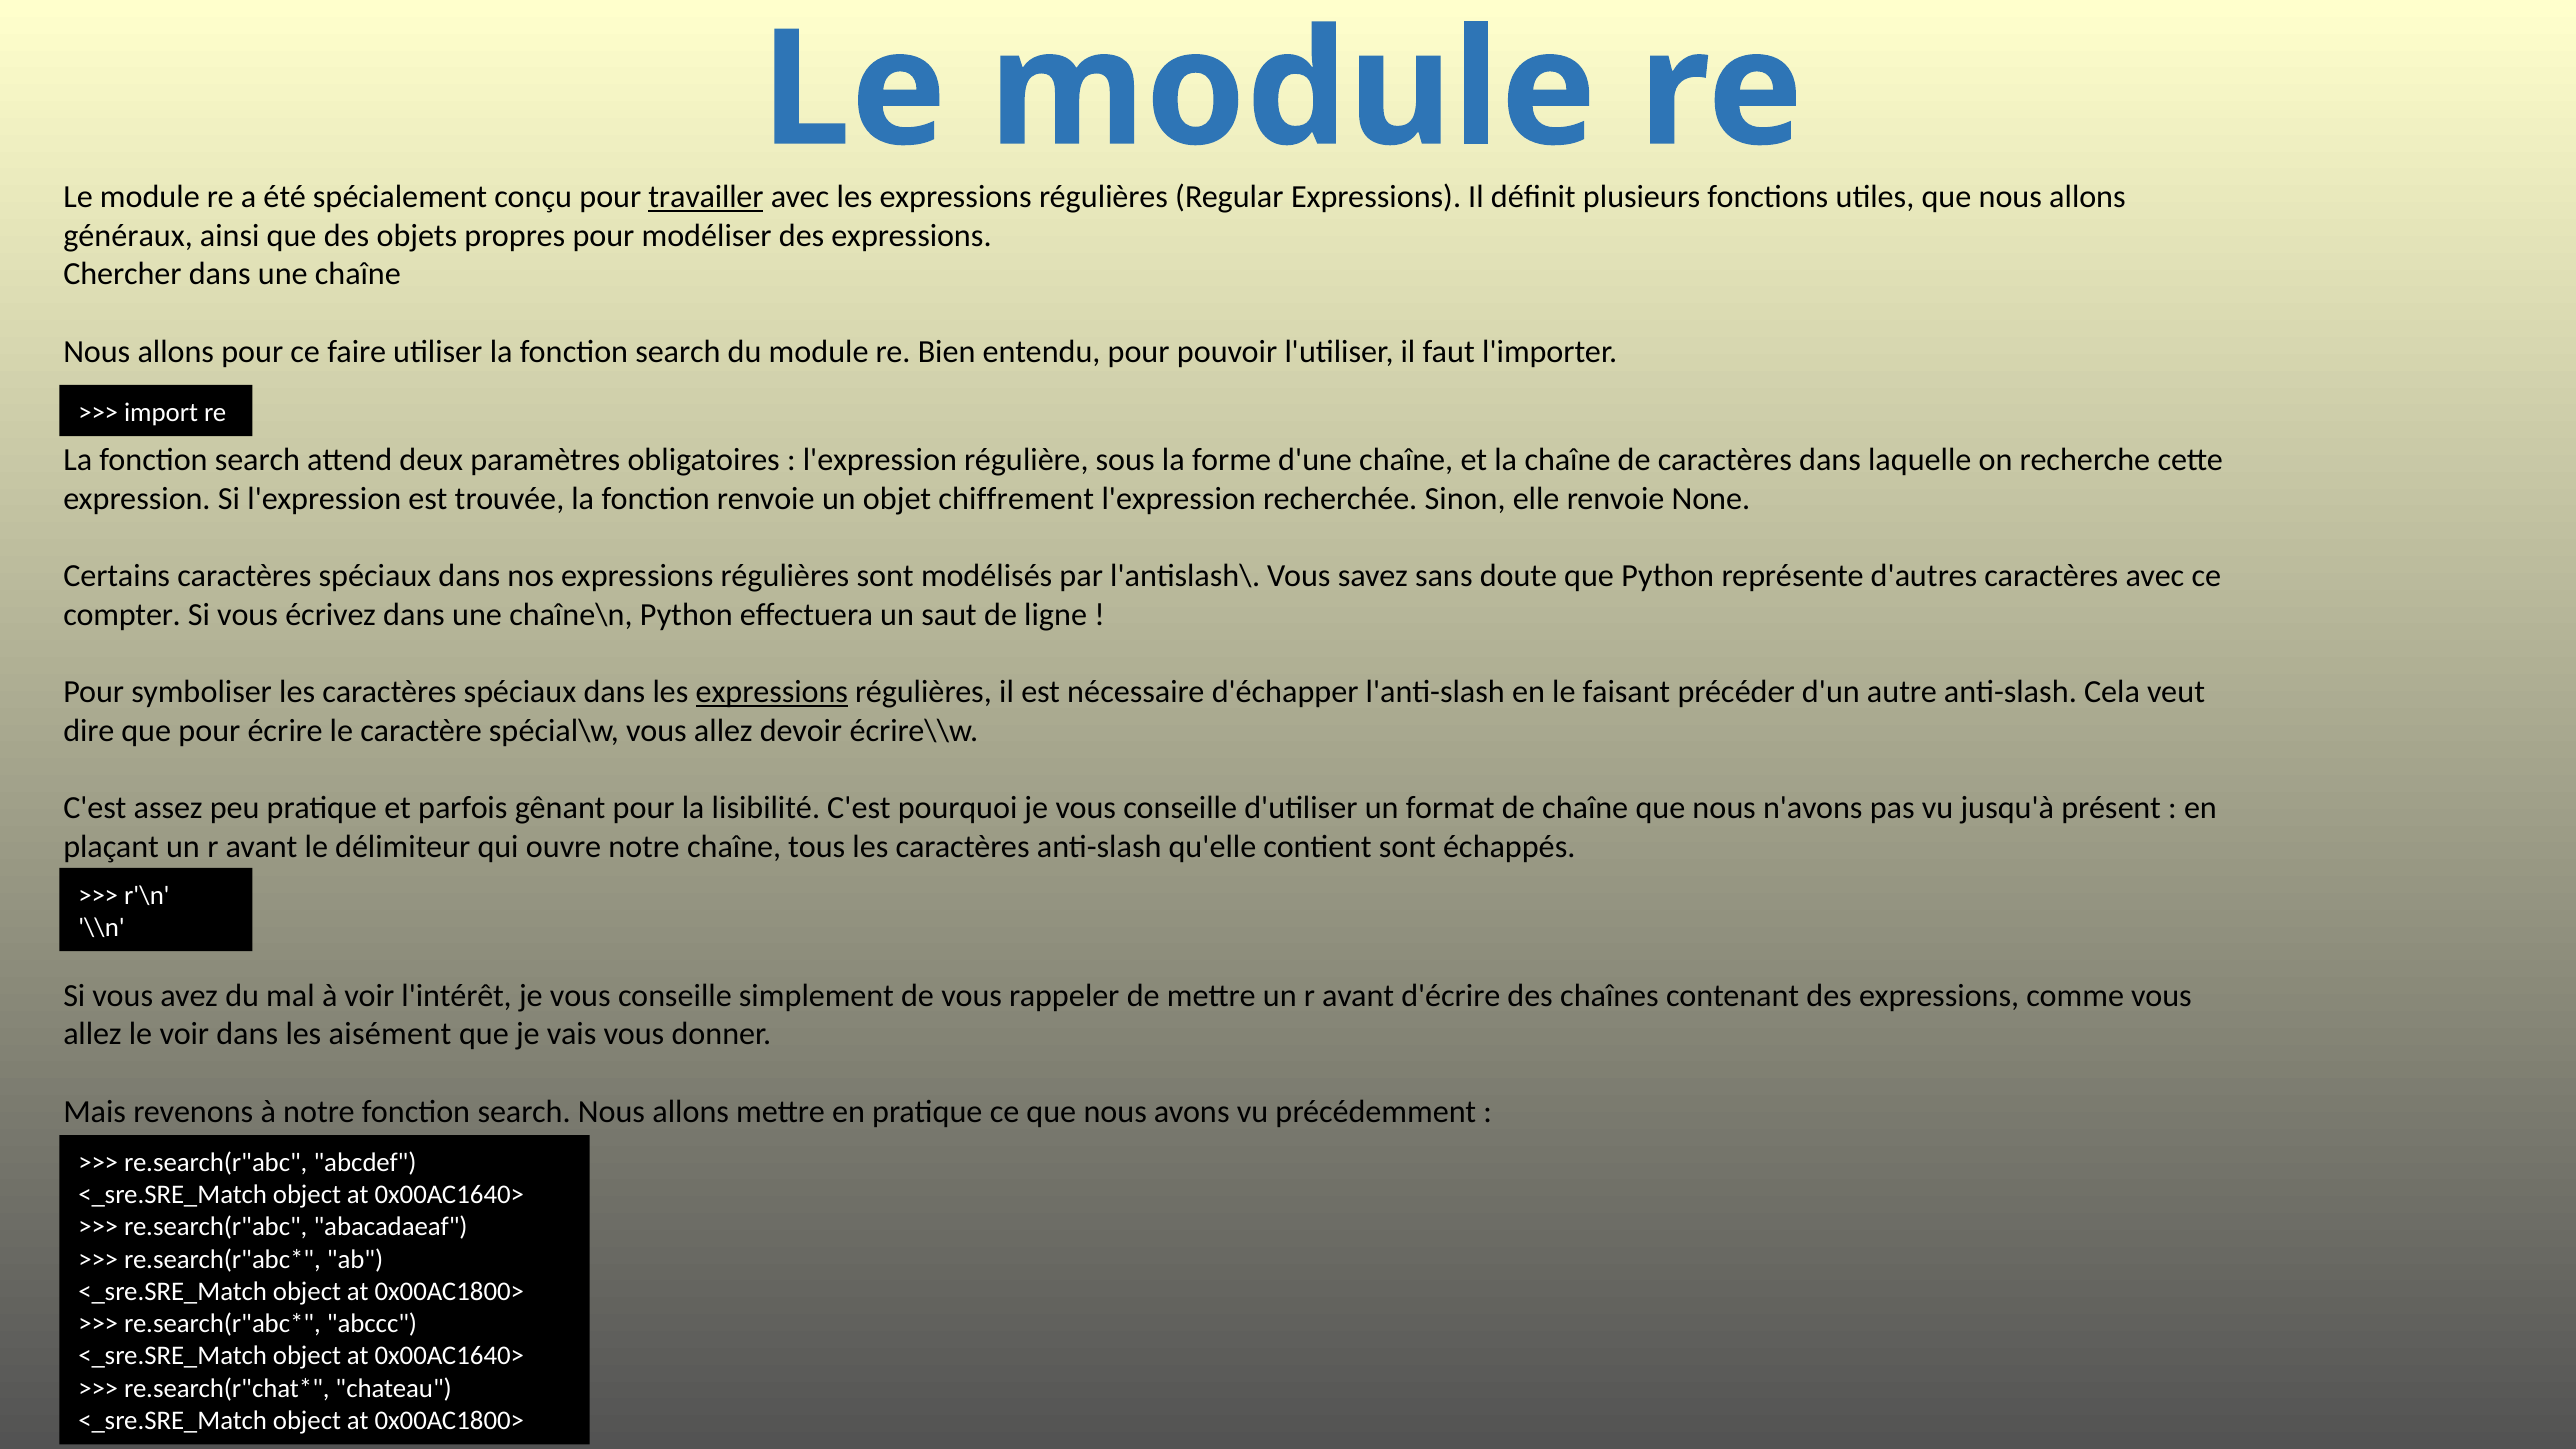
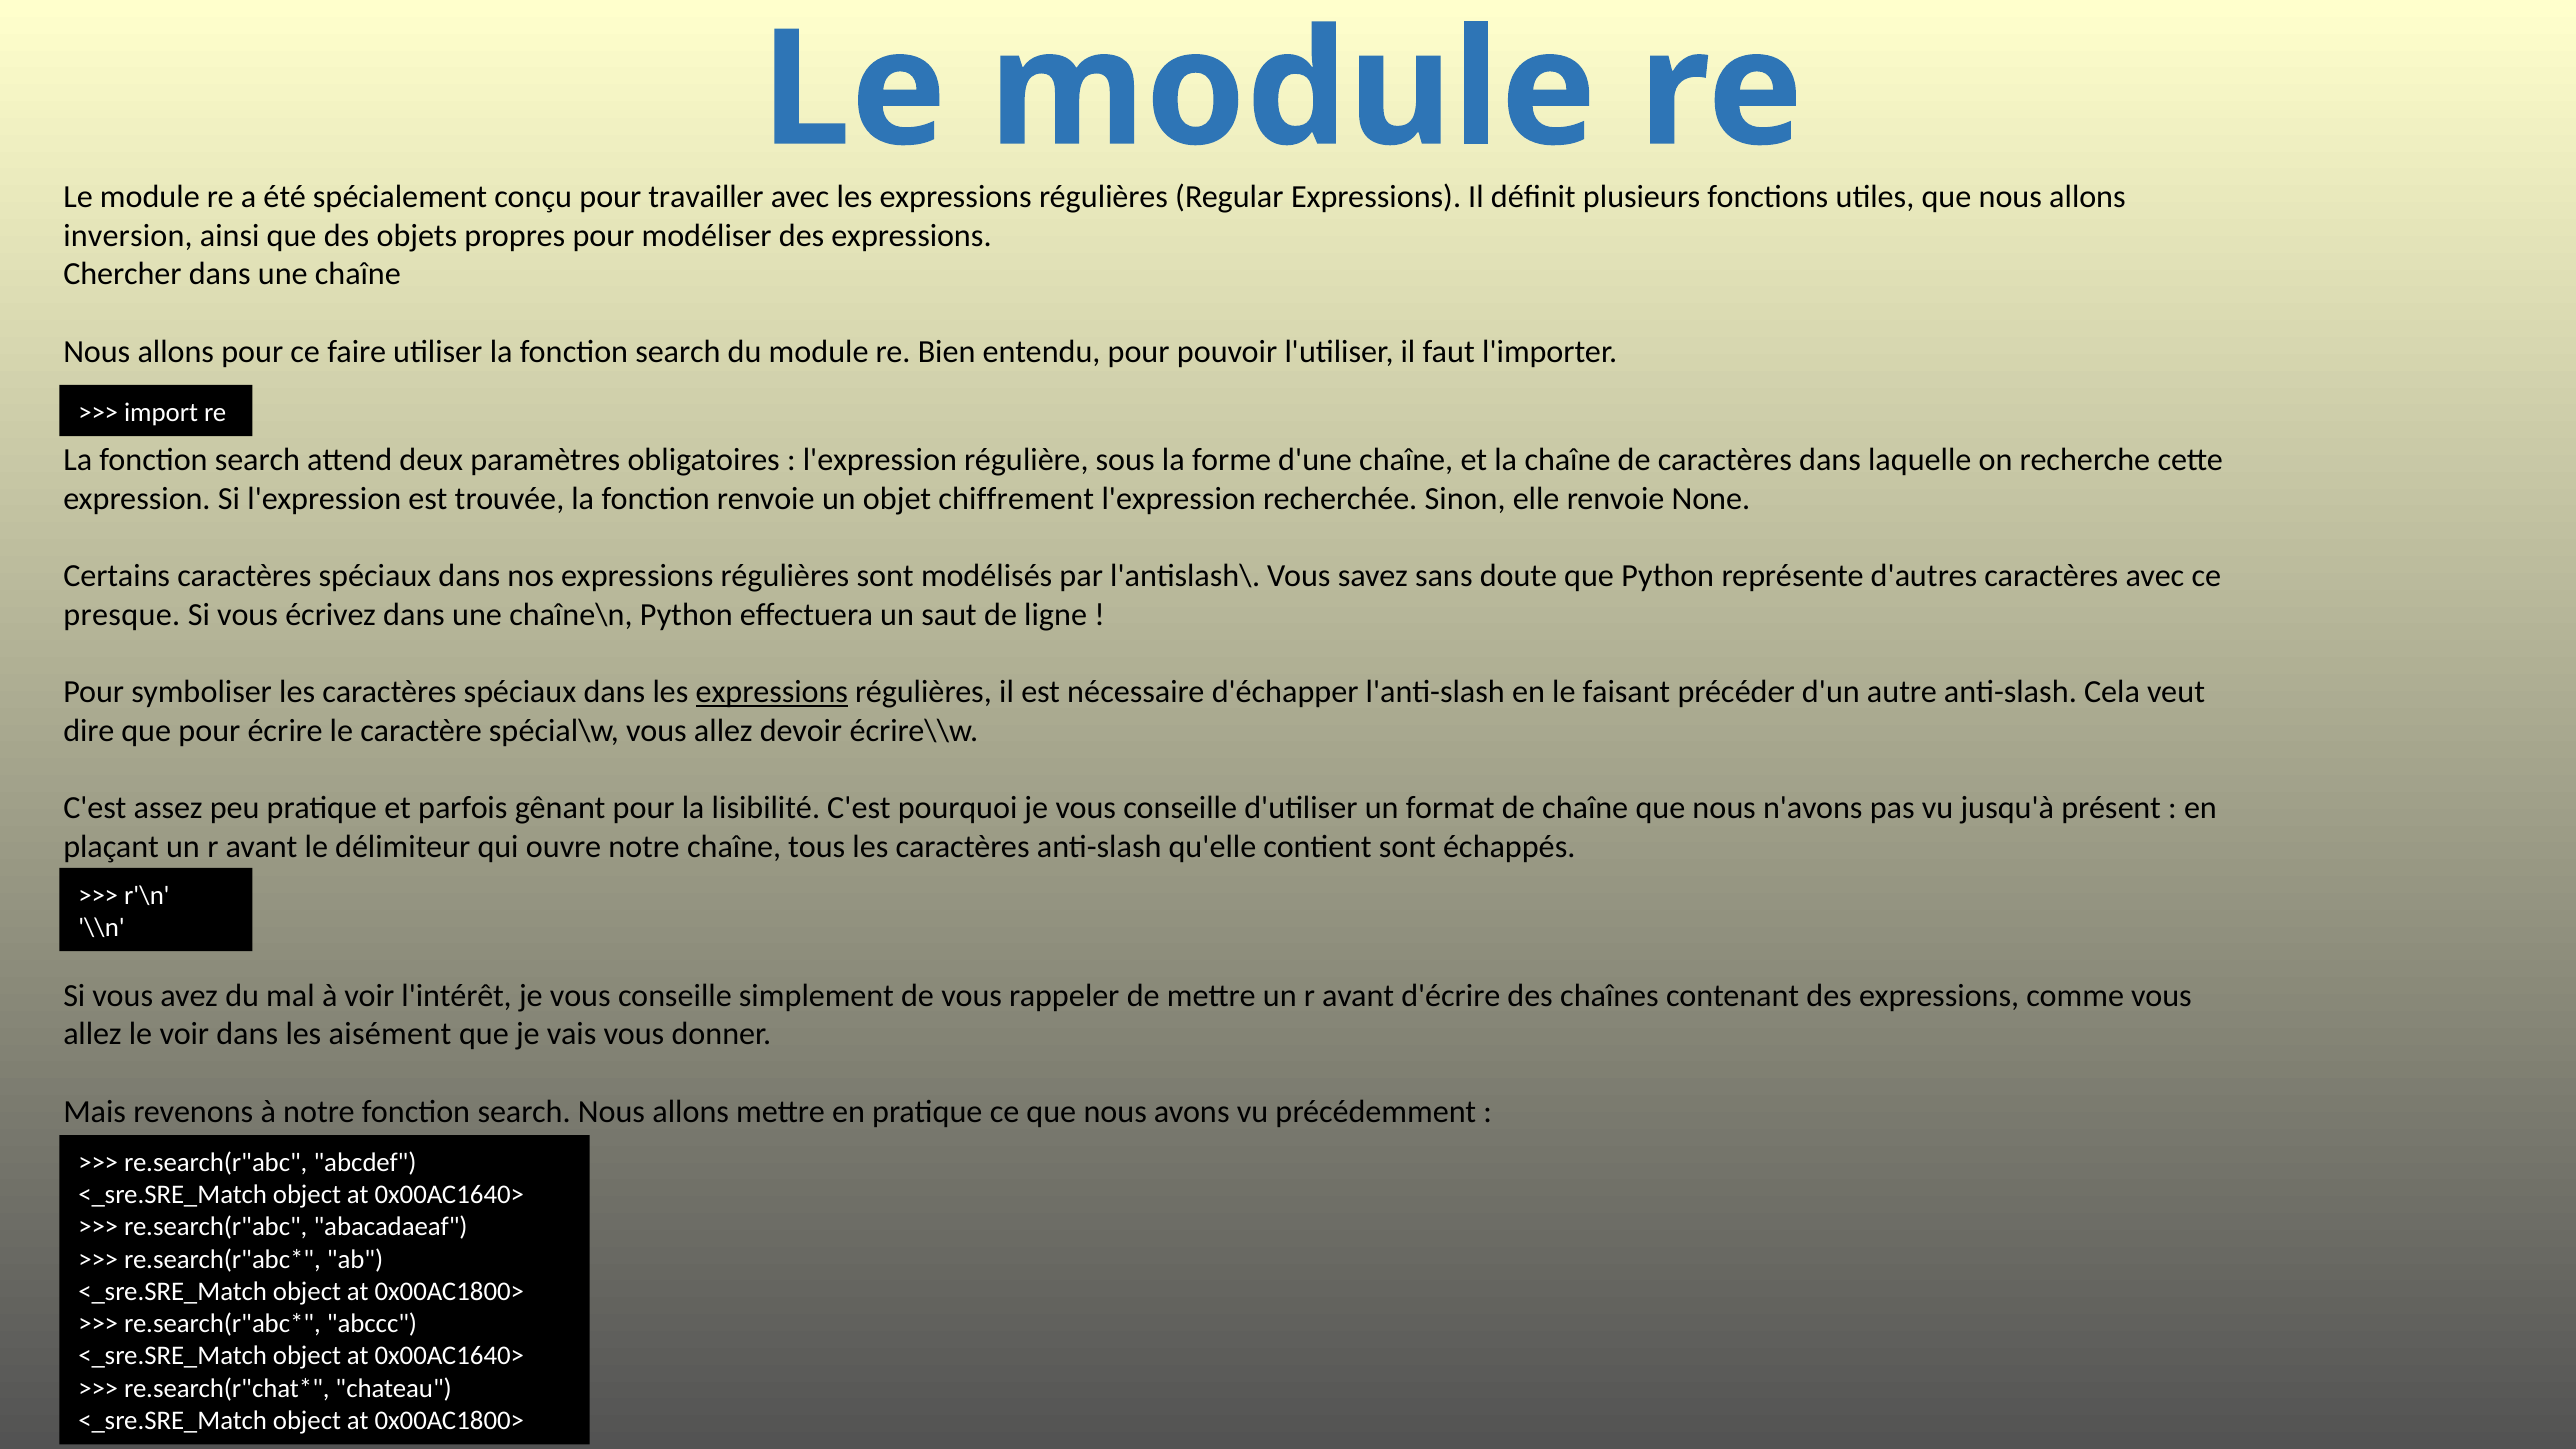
travailler underline: present -> none (706, 197)
généraux: généraux -> inversion (128, 236)
compter: compter -> presque (122, 615)
